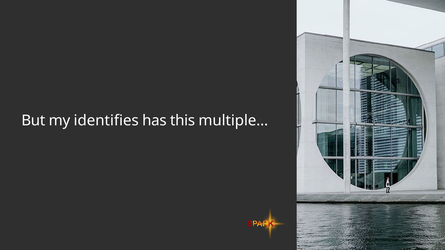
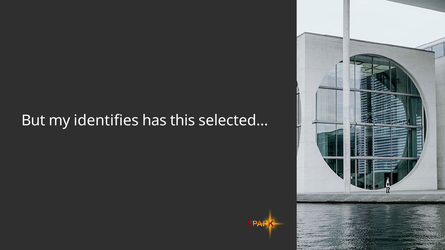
multiple…: multiple… -> selected… (233, 121)
